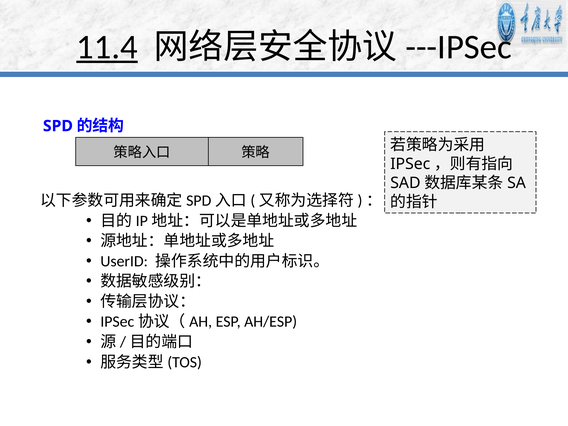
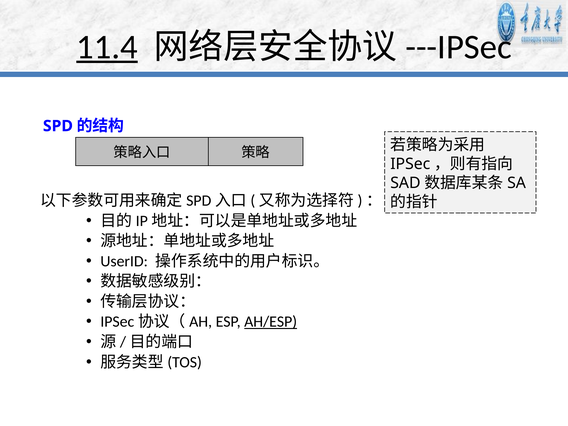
AH/ESP underline: none -> present (271, 322)
